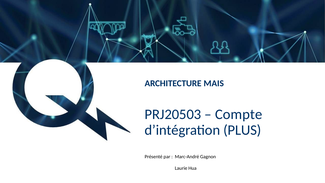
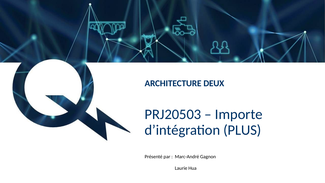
MAIS: MAIS -> DEUX (214, 83)
Compte: Compte -> Importe (239, 114)
